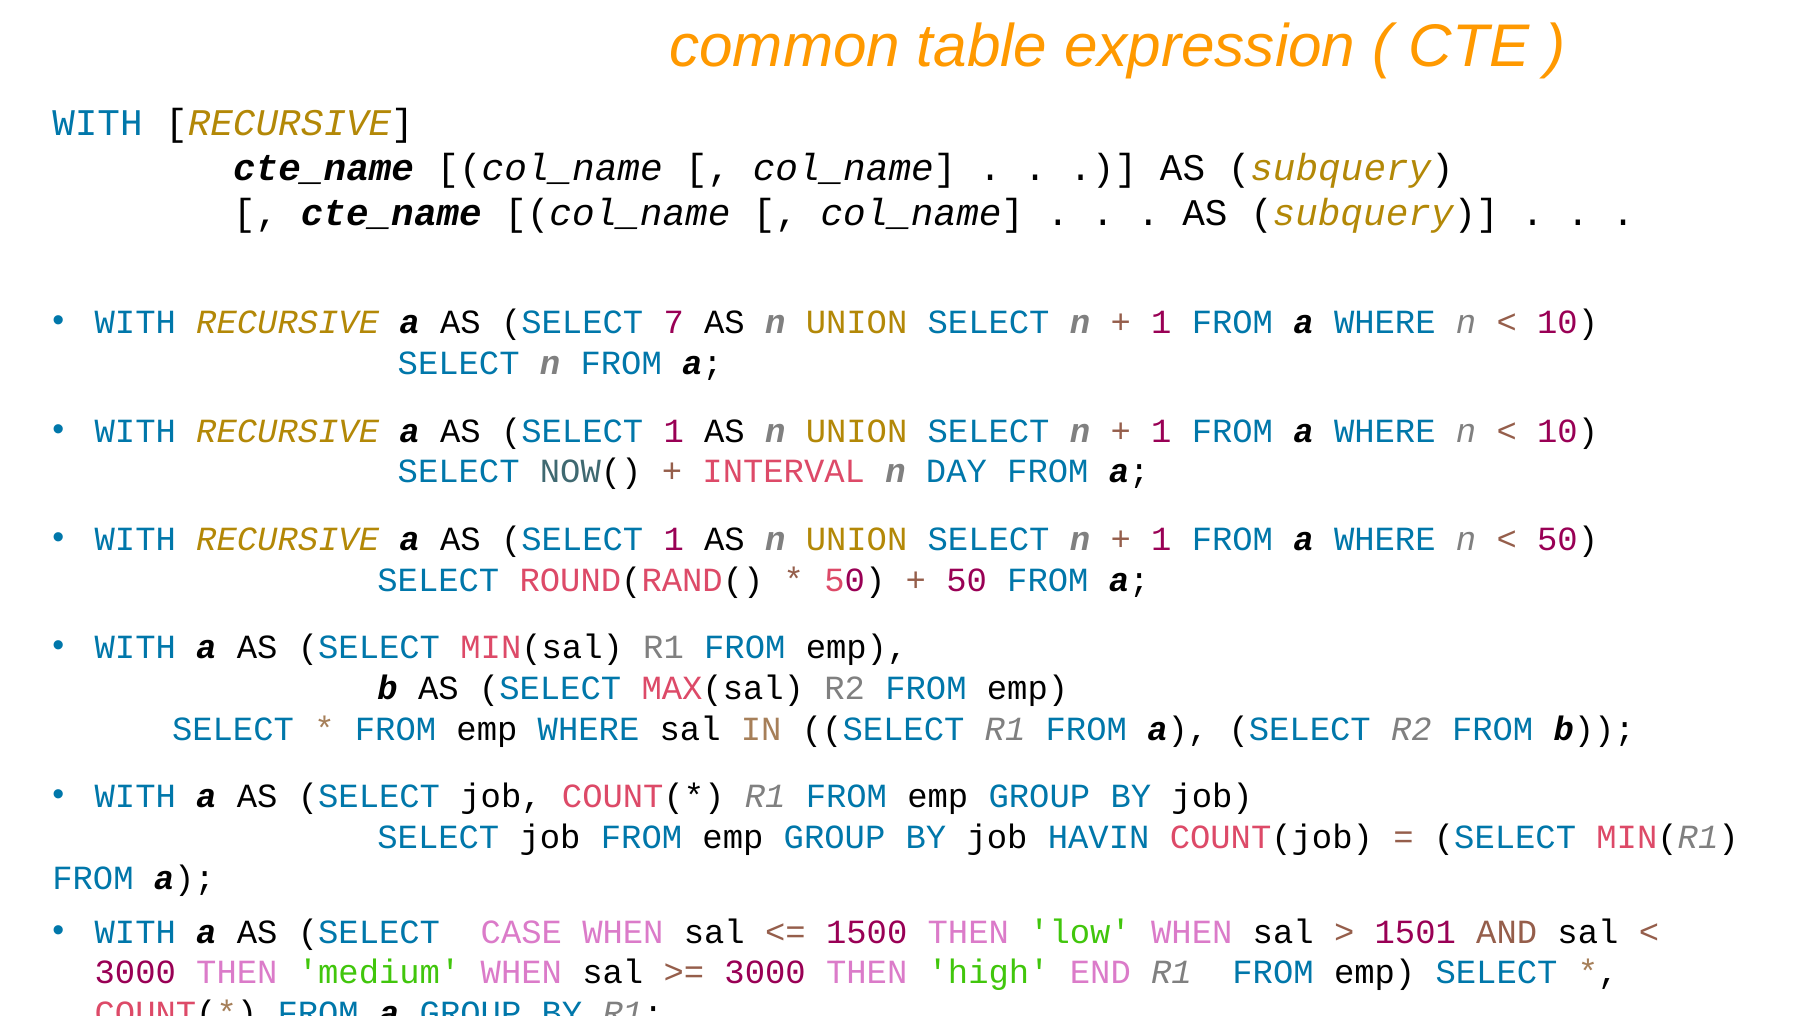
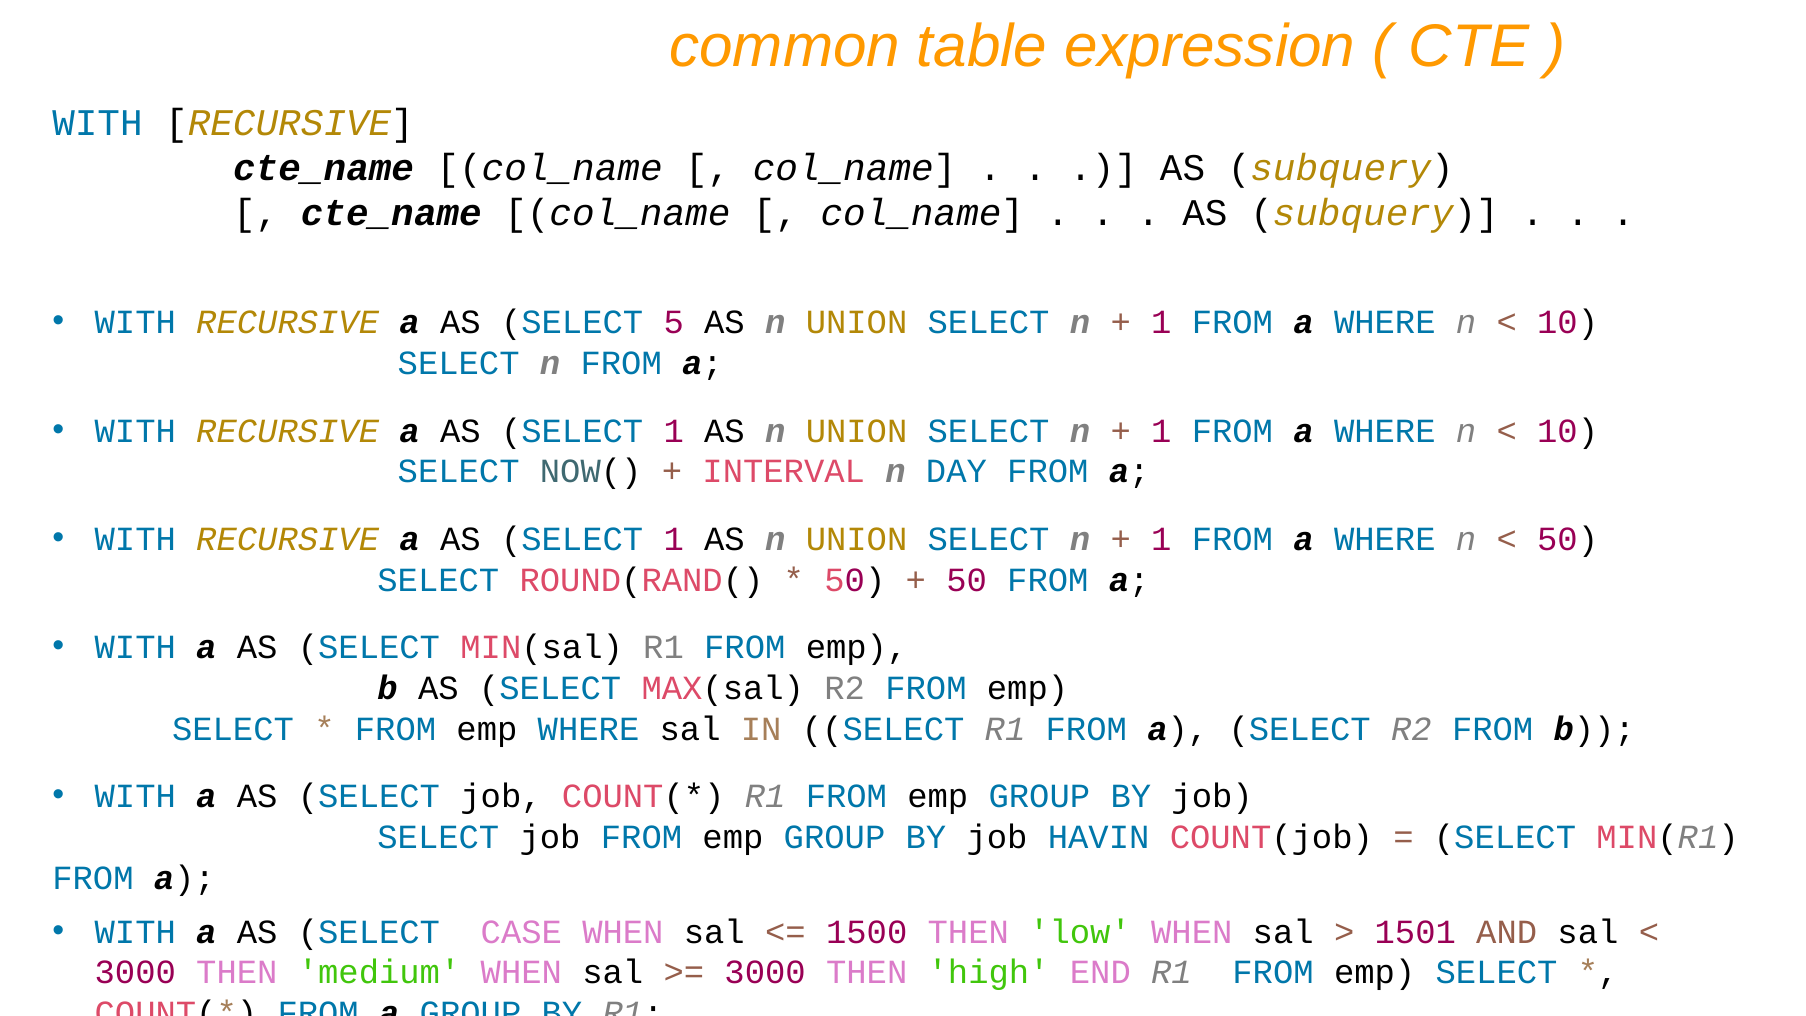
7: 7 -> 5 (674, 322)
